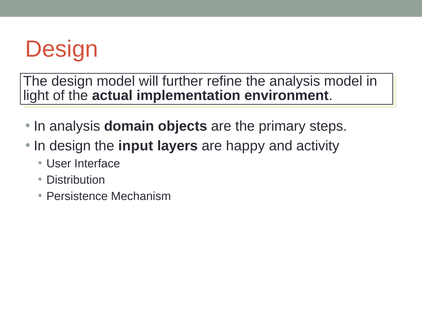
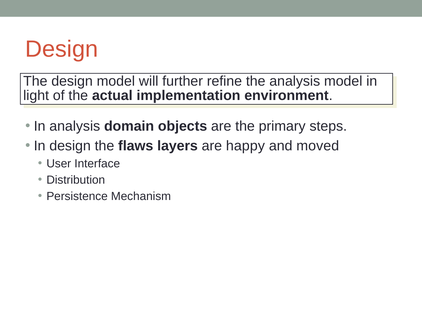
input: input -> flaws (136, 146)
activity: activity -> moved (318, 146)
